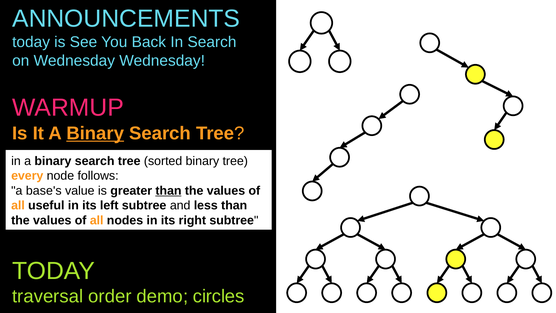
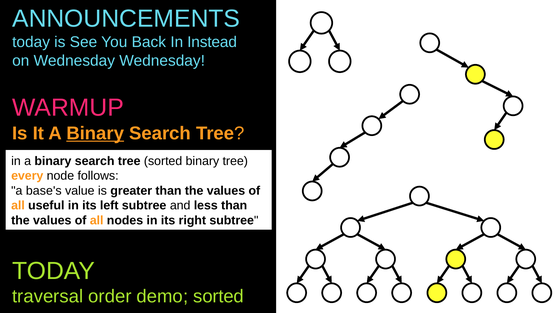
In Search: Search -> Instead (212, 42)
than underline: present -> none (168, 191)
demo circles: circles -> sorted (219, 296)
